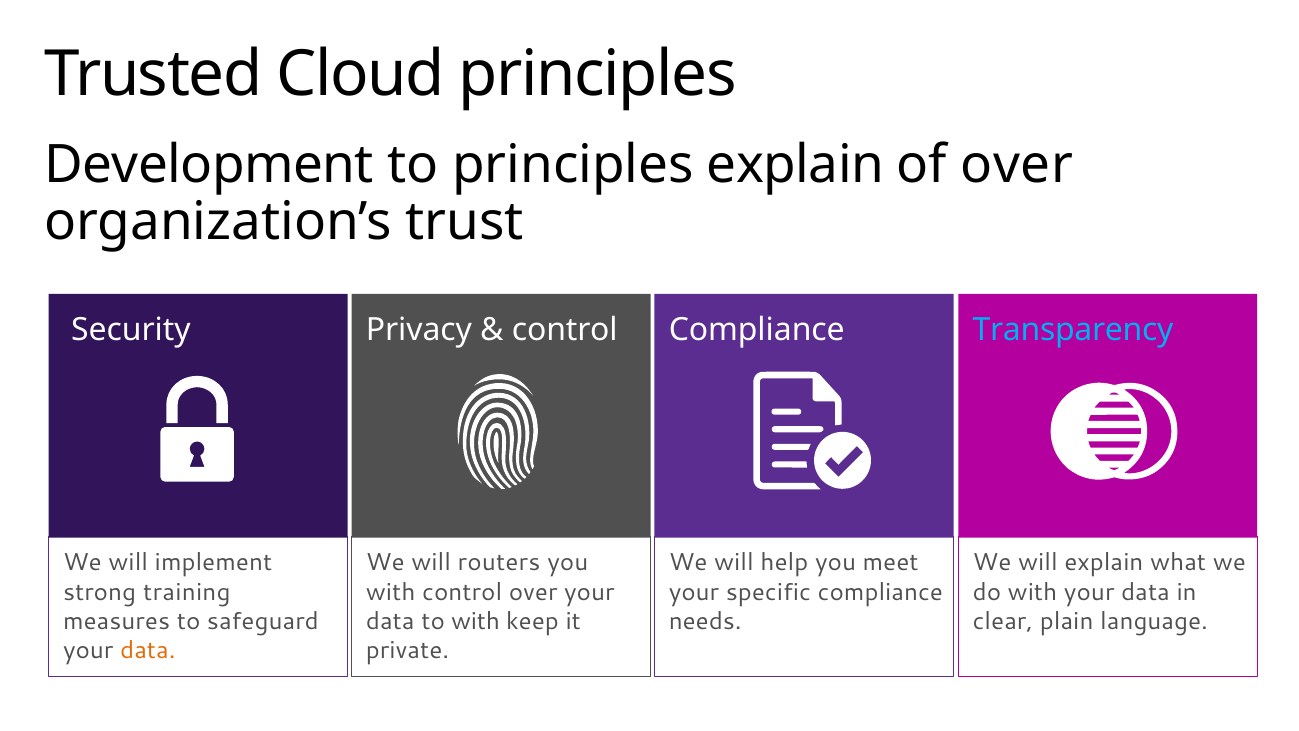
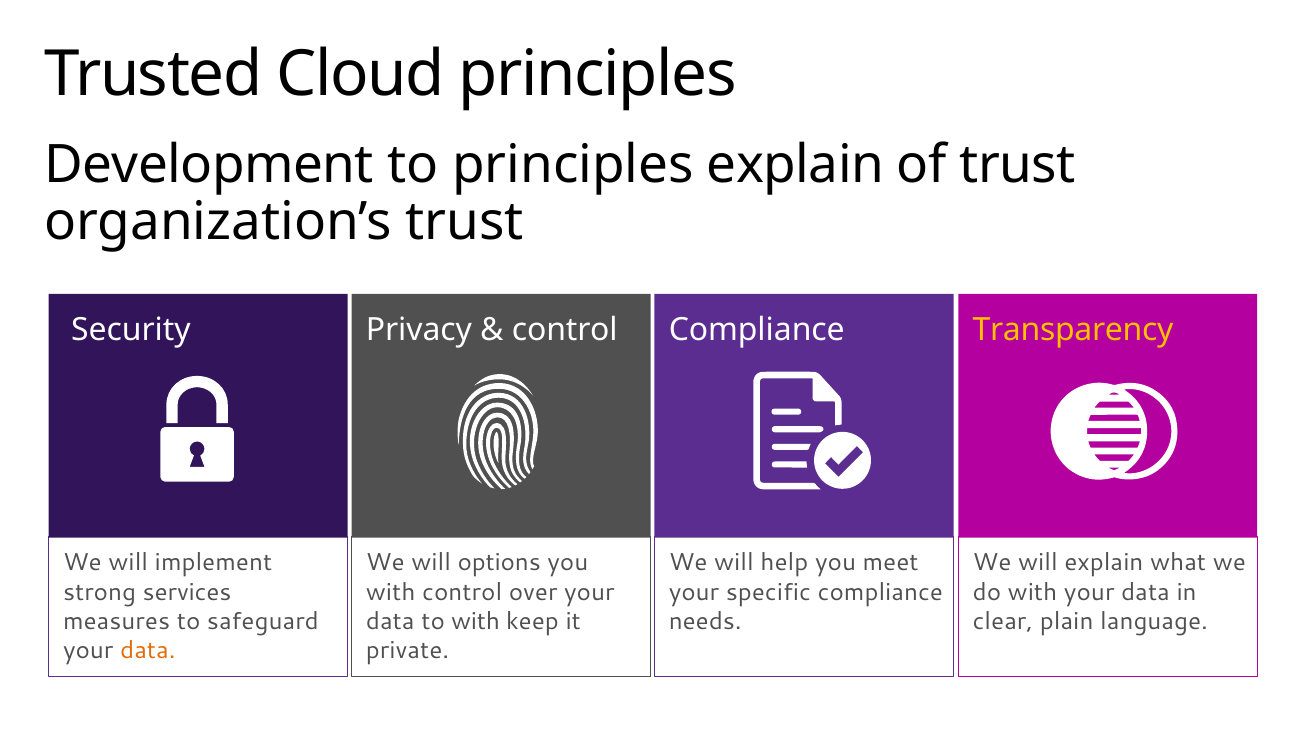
of over: over -> trust (1018, 165)
Transparency colour: light blue -> yellow (1073, 330)
routers: routers -> options (499, 563)
training: training -> services (187, 592)
